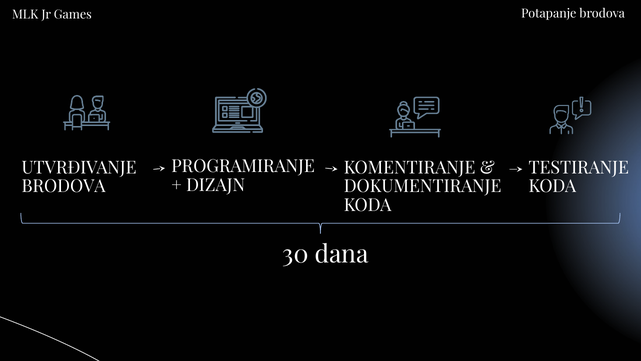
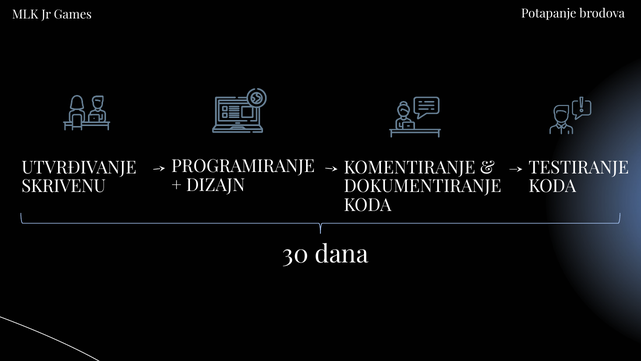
BRODOVA: BRODOVA -> SKRIVENU (64, 186)
